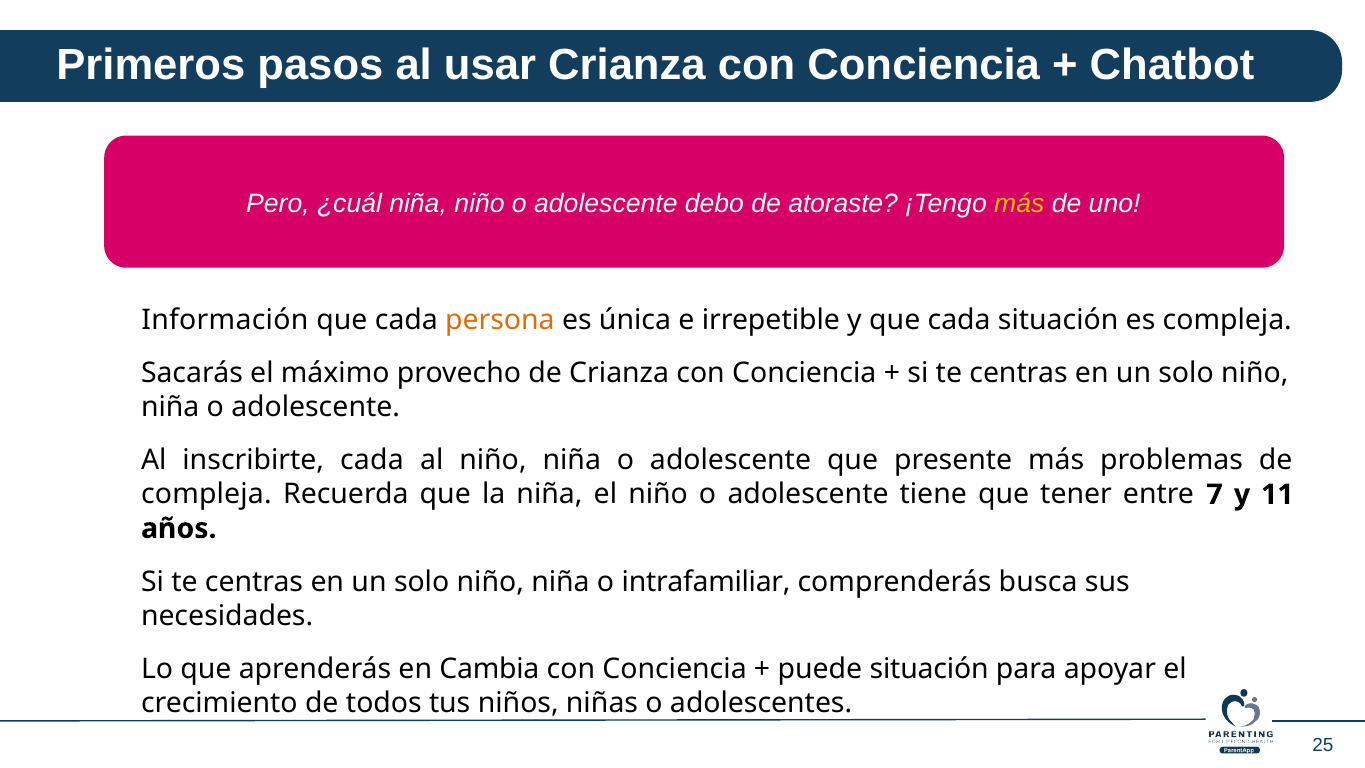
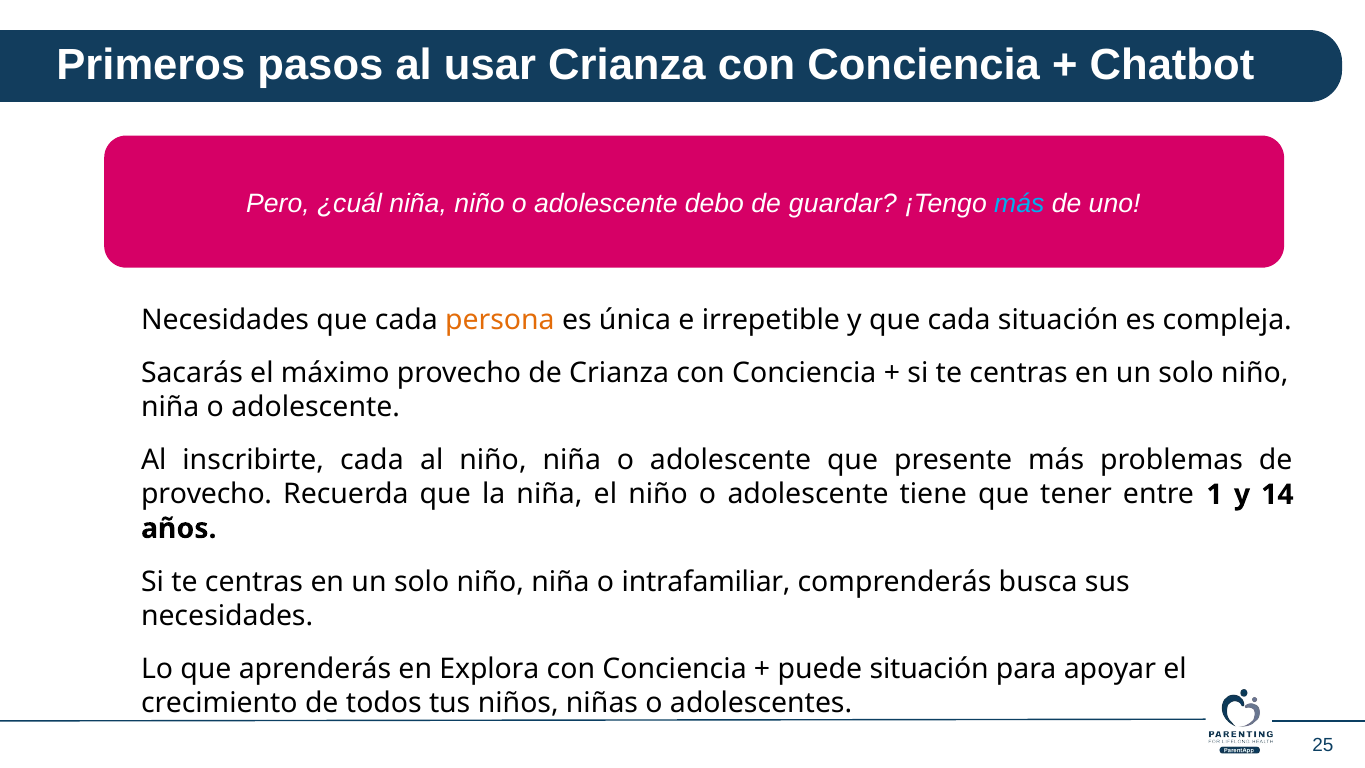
atoraste: atoraste -> guardar (843, 203)
más colour: yellow -> light blue (1019, 203)
Información: Información -> Necesidades (225, 320)
compleja: compleja -> provecho (207, 494)
7: 7 -> 1 (1215, 494)
11: 11 -> 14 (1277, 494)
Cambia: Cambia -> Explora (489, 669)
